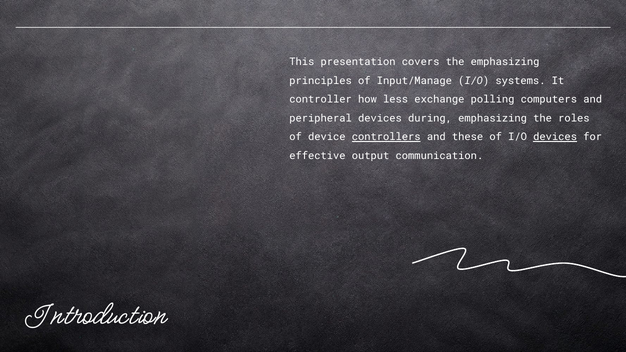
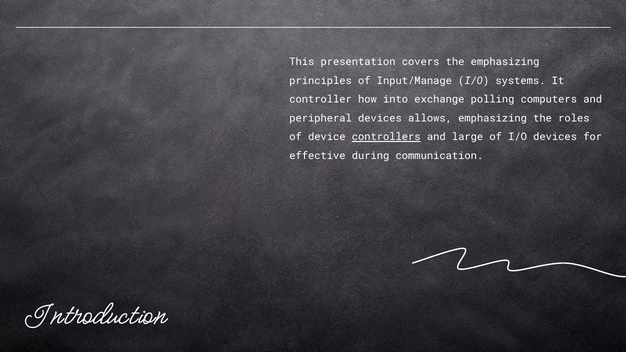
less: less -> into (396, 99)
during: during -> allows (430, 118)
these: these -> large (468, 137)
devices underline: present -> none (555, 137)
output: output -> during (371, 156)
